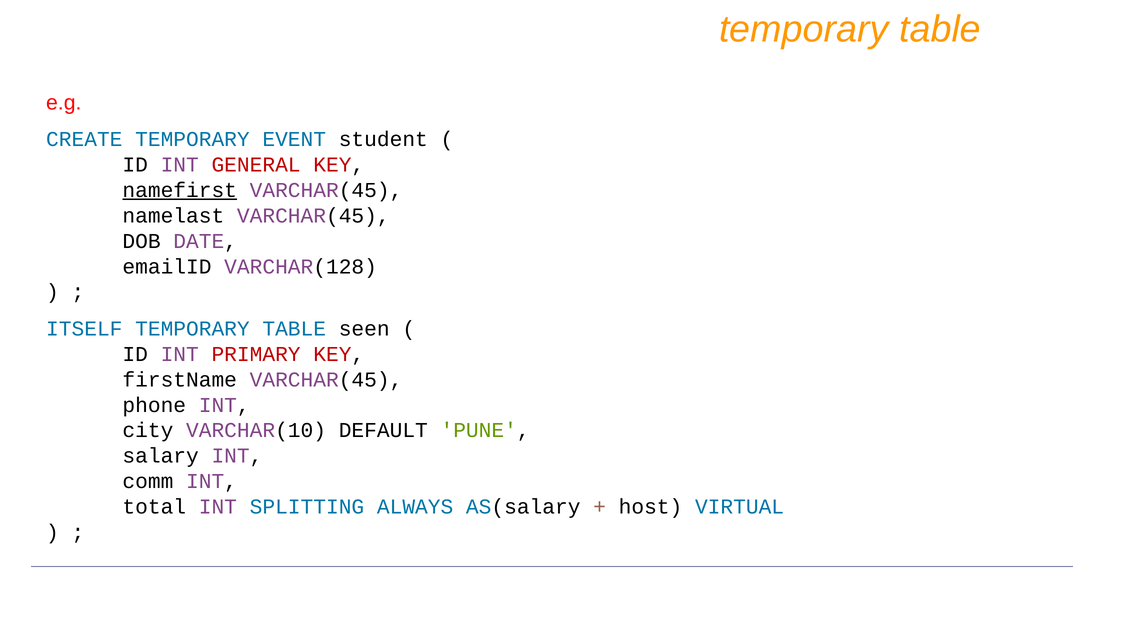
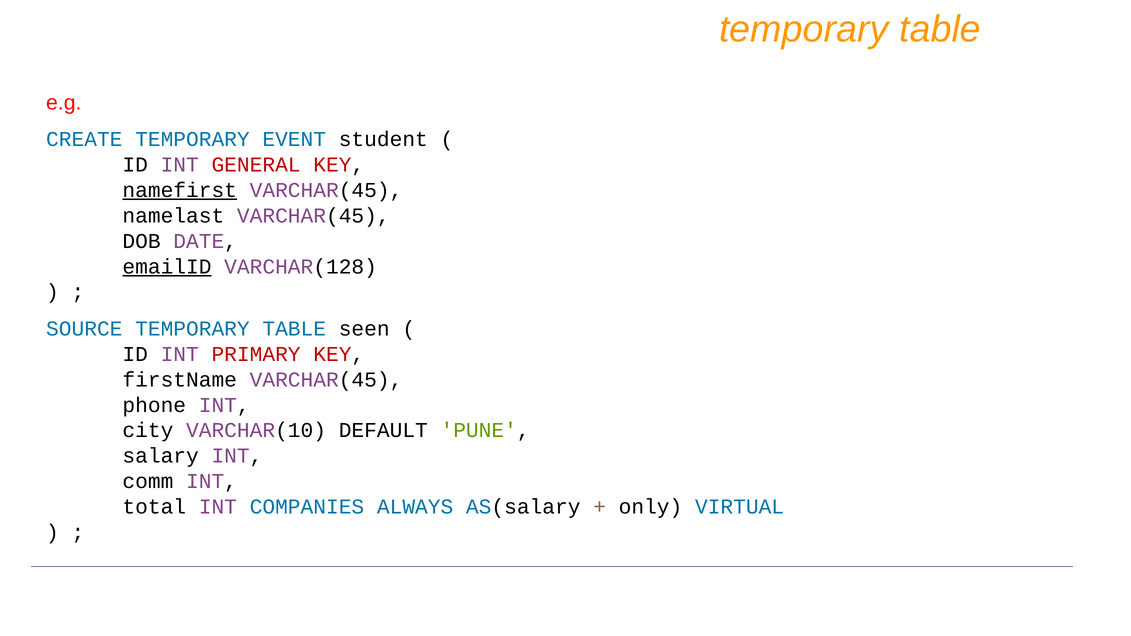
emailID underline: none -> present (167, 267)
ITSELF: ITSELF -> SOURCE (84, 329)
SPLITTING: SPLITTING -> COMPANIES (307, 507)
host: host -> only (650, 507)
